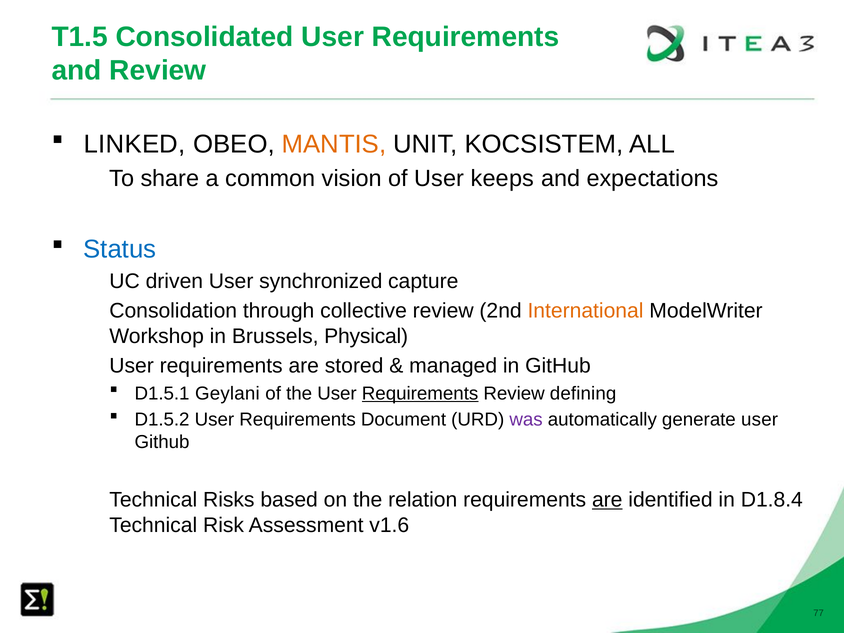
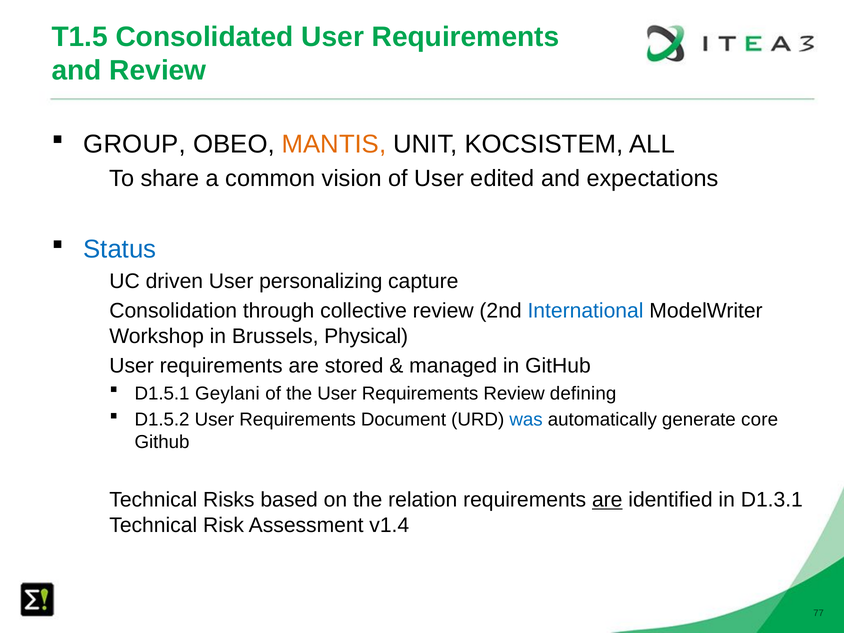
LINKED: LINKED -> GROUP (135, 144)
keeps: keeps -> edited (502, 179)
synchronized: synchronized -> personalizing (321, 281)
International colour: orange -> blue (586, 311)
Requirements underline: present -> none (420, 393)
was colour: purple -> blue (526, 420)
generate user: user -> core (760, 420)
D1.8.4: D1.8.4 -> D1.3.1 (772, 500)
v1.6: v1.6 -> v1.4 (389, 525)
